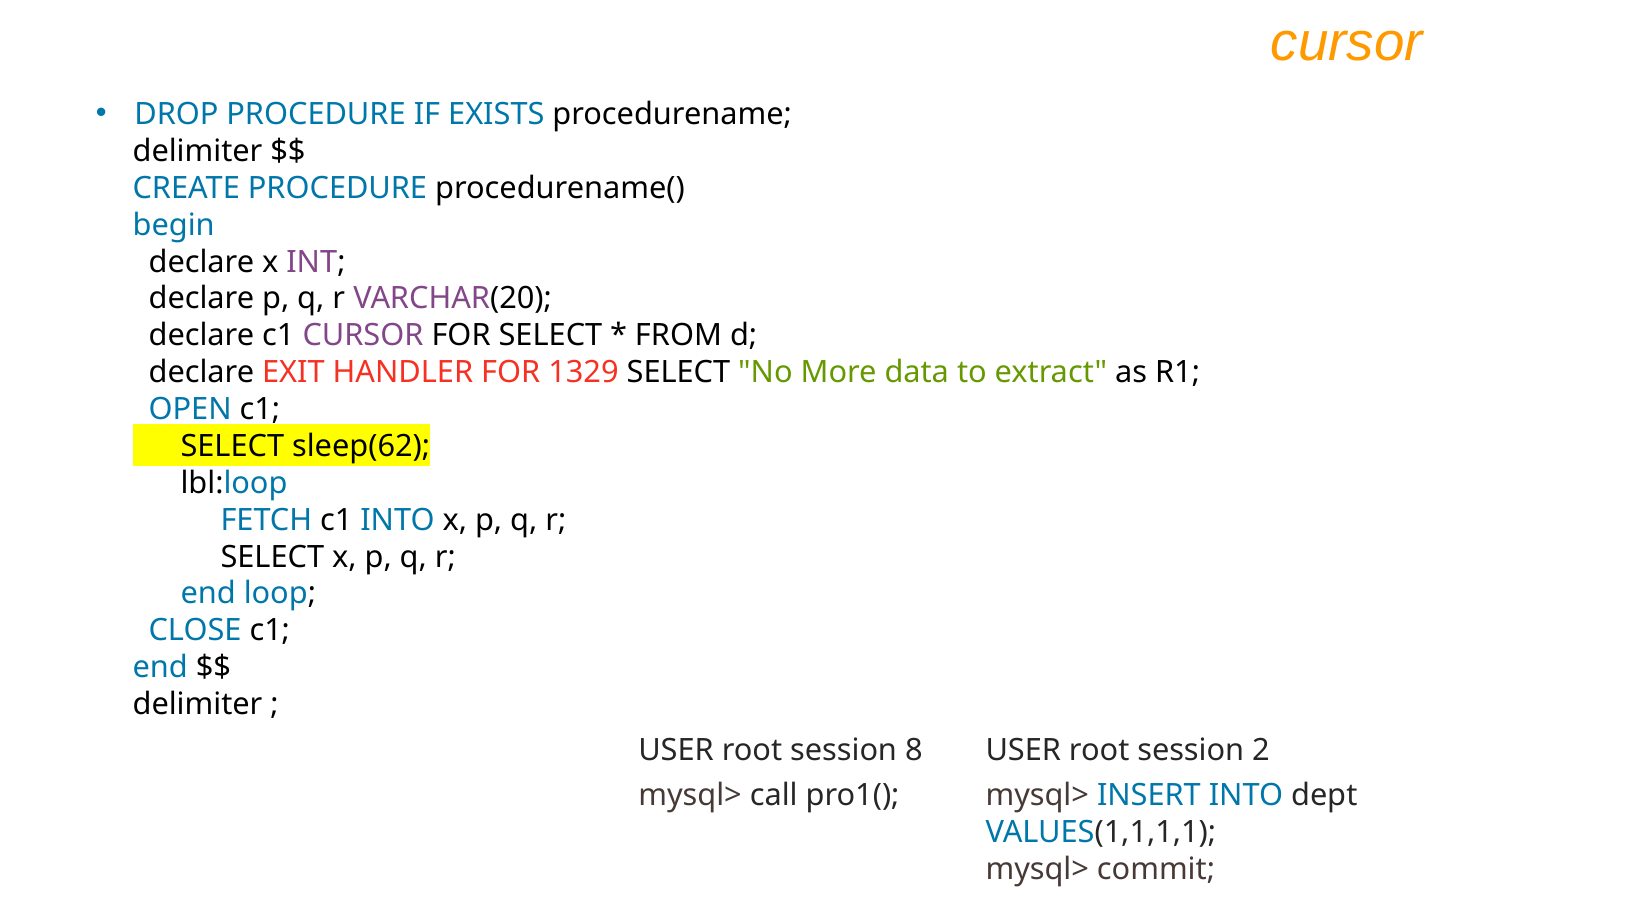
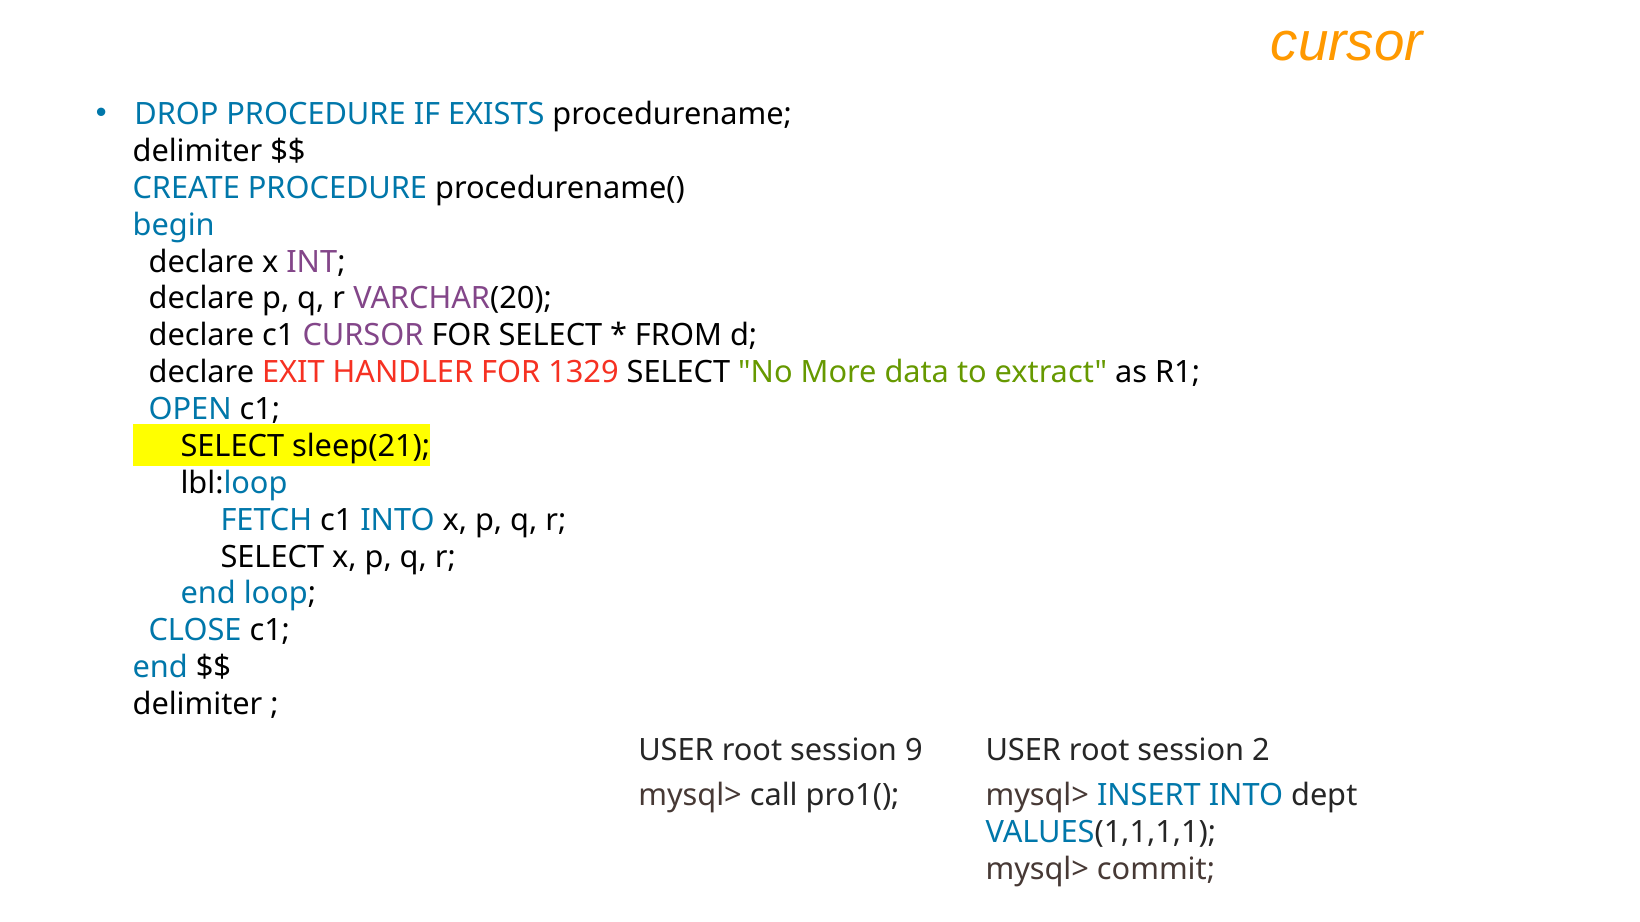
sleep(62: sleep(62 -> sleep(21 (361, 447)
8: 8 -> 9 (914, 751)
